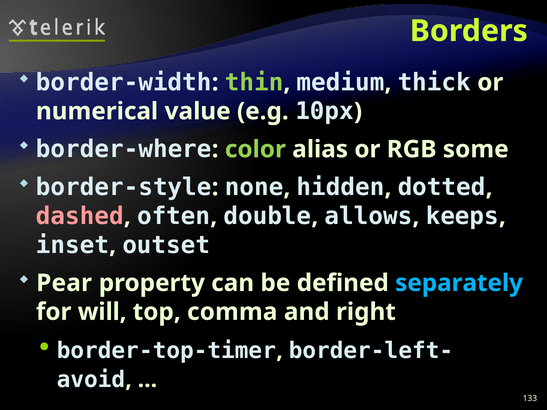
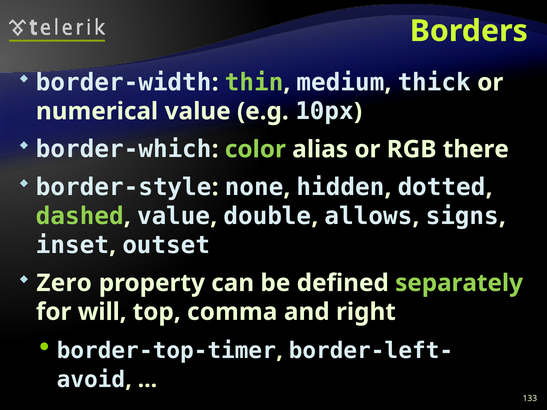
border-where: border-where -> border-which (124, 149)
some: some -> there (476, 149)
dashed colour: pink -> light green (80, 216)
often: often -> value (174, 216)
keeps: keeps -> signs (462, 216)
Pear: Pear -> Zero (64, 283)
separately colour: light blue -> light green (459, 283)
